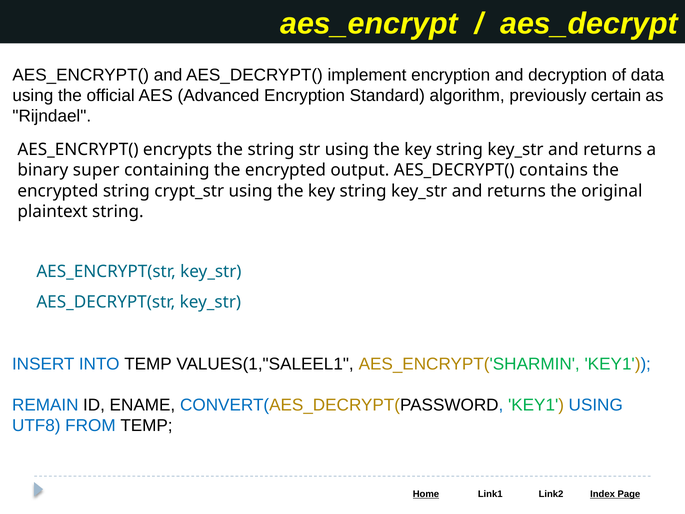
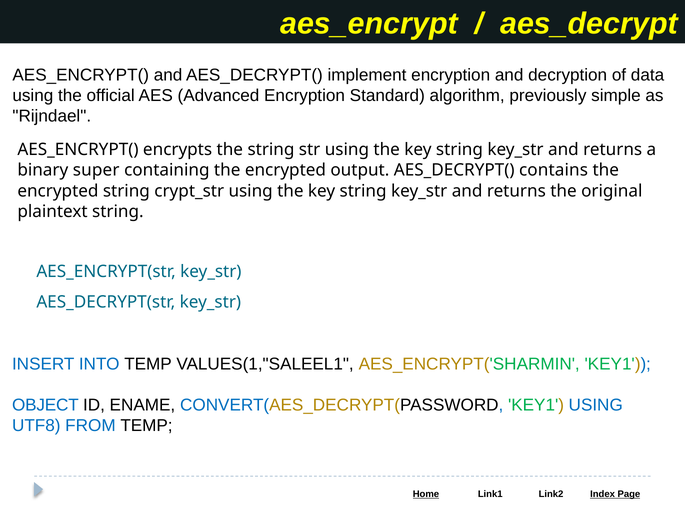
certain: certain -> simple (616, 95)
REMAIN: REMAIN -> OBJECT (45, 405)
